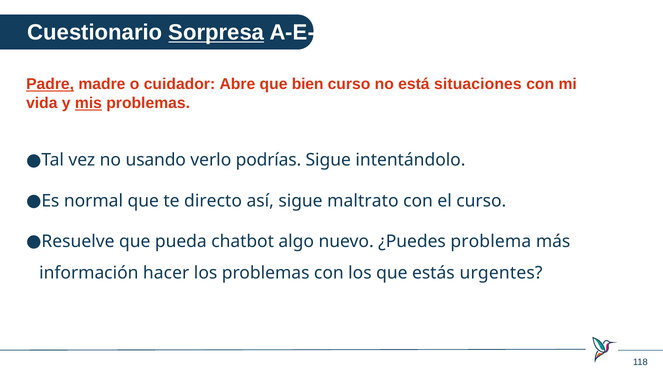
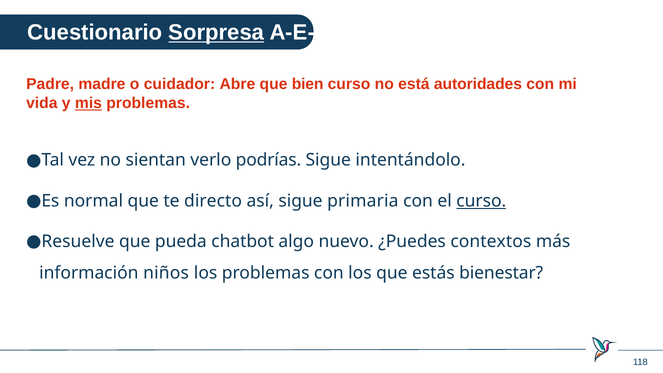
Padre underline: present -> none (50, 84)
situaciones: situaciones -> autoridades (478, 84)
usando: usando -> sientan (156, 160)
maltrato: maltrato -> primaria (363, 201)
curso underline: none -> present (481, 201)
problema: problema -> contextos (491, 241)
hacer: hacer -> niños (166, 273)
urgentes: urgentes -> bienestar (501, 273)
